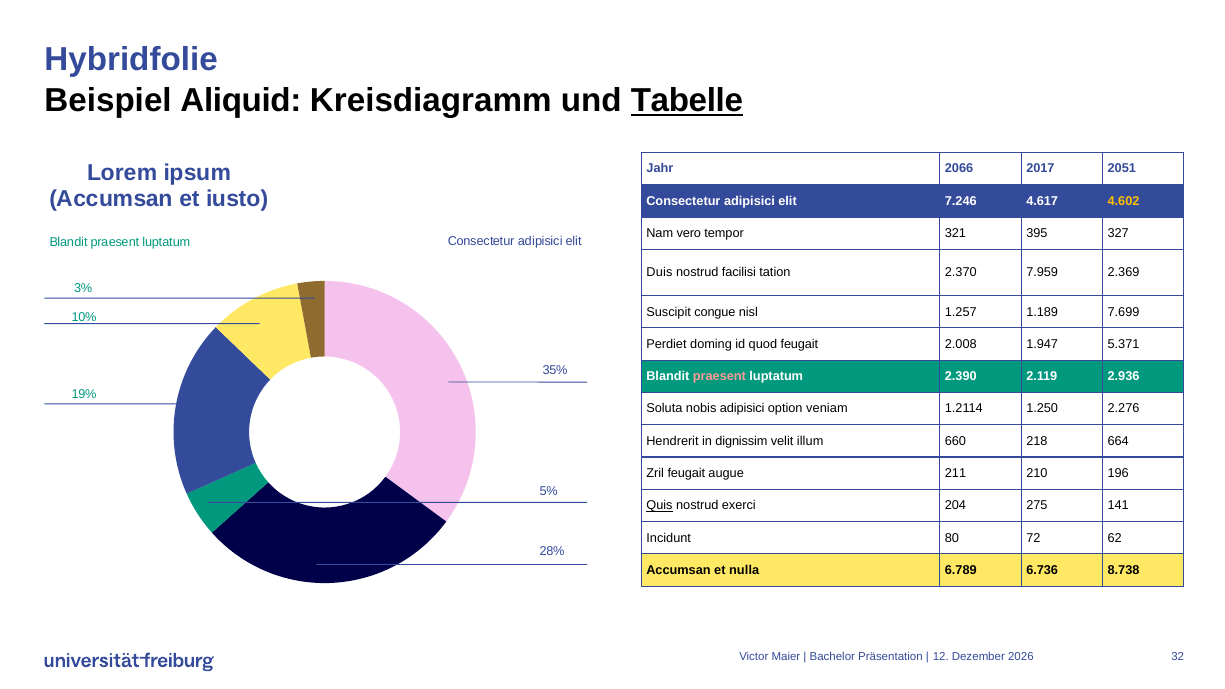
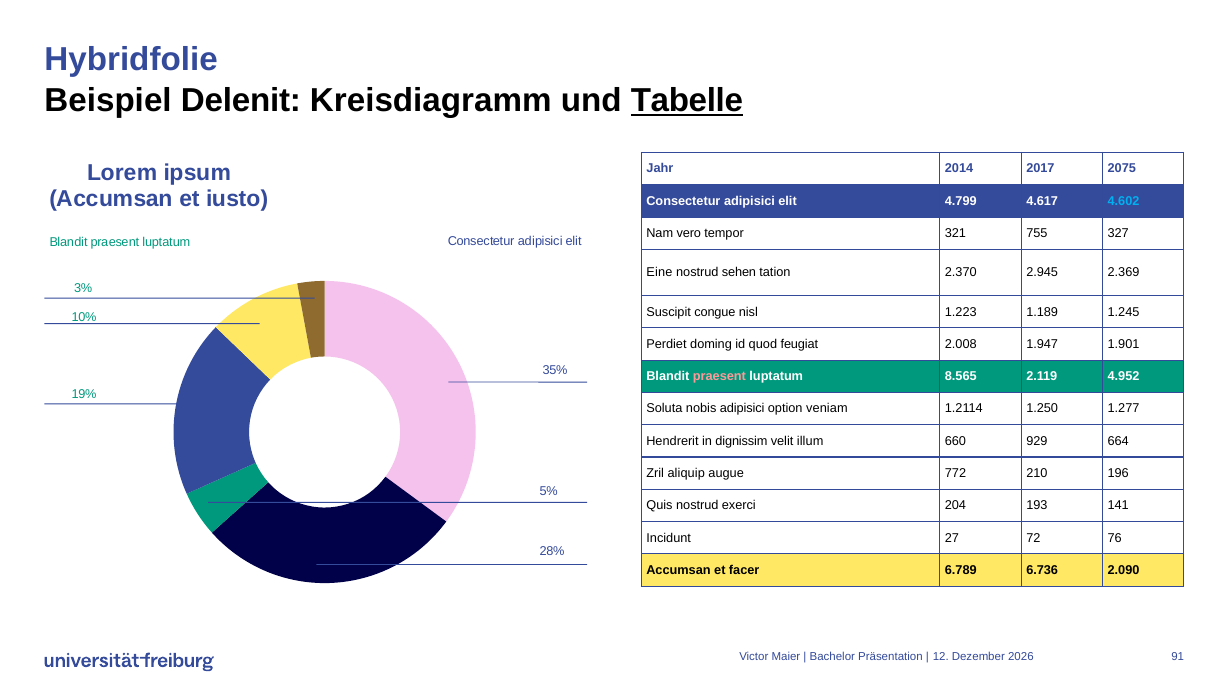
Aliquid: Aliquid -> Delenit (241, 101)
2066: 2066 -> 2014 (959, 169)
2051: 2051 -> 2075 (1122, 169)
7.246: 7.246 -> 4.799 (961, 201)
4.602 colour: yellow -> light blue (1124, 201)
395: 395 -> 755 (1037, 233)
Duis: Duis -> Eine (659, 273)
facilisi: facilisi -> sehen (739, 273)
7.959: 7.959 -> 2.945 (1042, 273)
1.257: 1.257 -> 1.223 (961, 312)
7.699: 7.699 -> 1.245 (1124, 312)
quod feugait: feugait -> feugiat (799, 344)
5.371: 5.371 -> 1.901 (1124, 344)
2.390: 2.390 -> 8.565 (961, 376)
2.936: 2.936 -> 4.952 (1124, 376)
2.276: 2.276 -> 1.277 (1124, 409)
218: 218 -> 929 (1037, 441)
Zril feugait: feugait -> aliquip (686, 473)
211: 211 -> 772 (956, 473)
Quis underline: present -> none (660, 506)
275: 275 -> 193 (1037, 506)
80: 80 -> 27 (952, 538)
62: 62 -> 76 (1115, 538)
nulla: nulla -> facer (744, 570)
8.738: 8.738 -> 2.090 (1124, 570)
32: 32 -> 91 (1178, 657)
